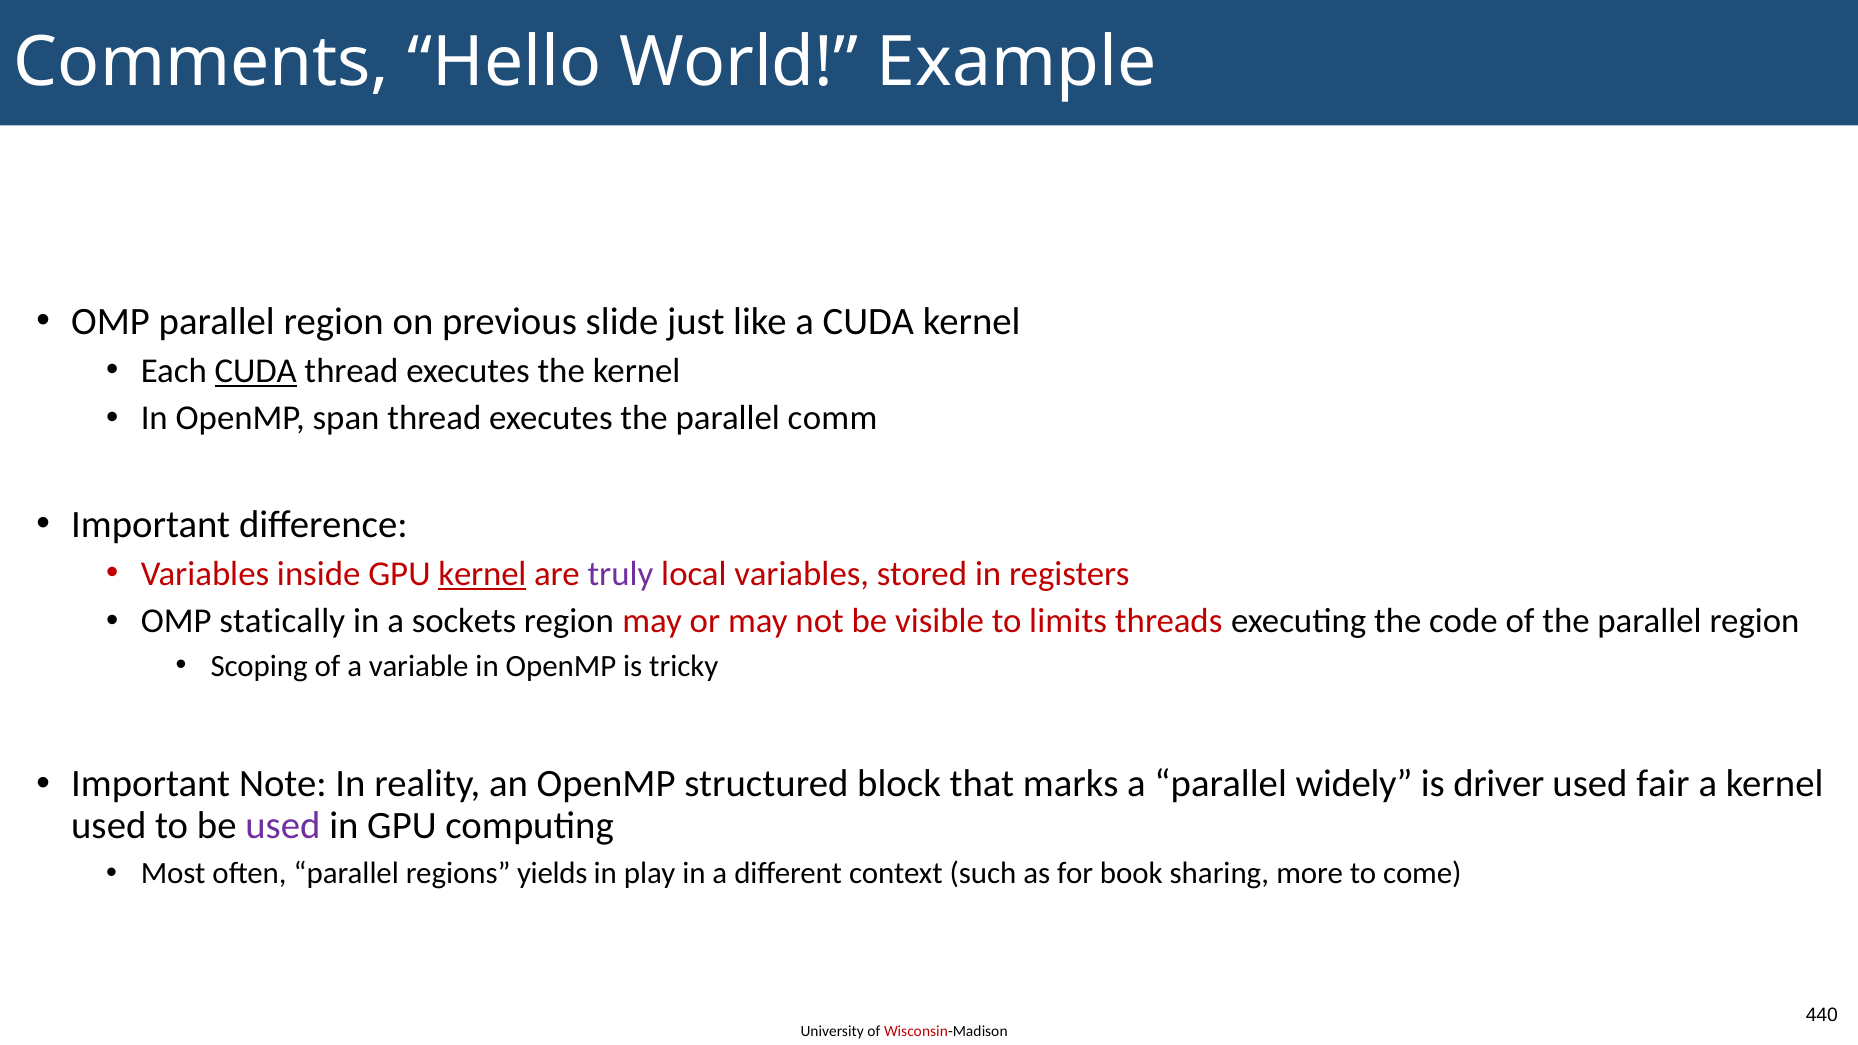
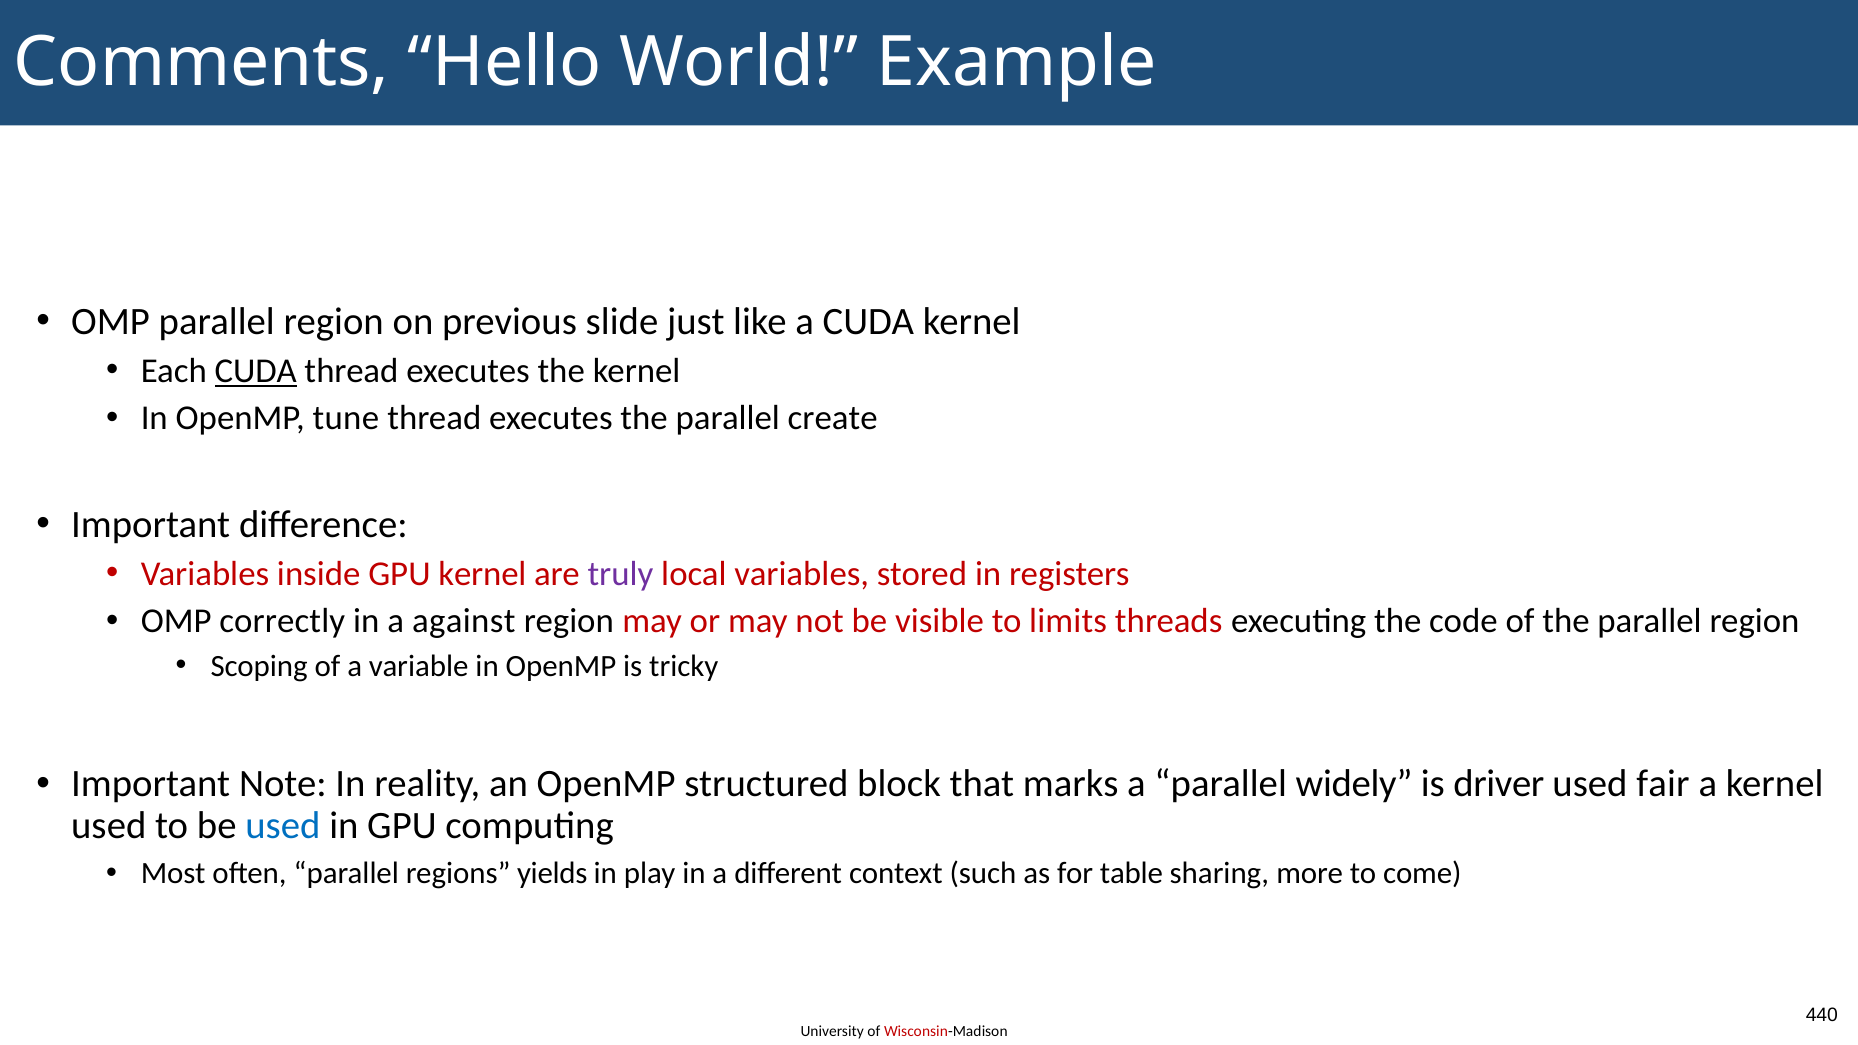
span: span -> tune (346, 418)
comm: comm -> create (833, 418)
kernel underline: present -> none (482, 574)
statically: statically -> correctly (282, 621)
sockets: sockets -> against (464, 621)
used colour: purple -> blue (283, 826)
book: book -> table (1131, 873)
